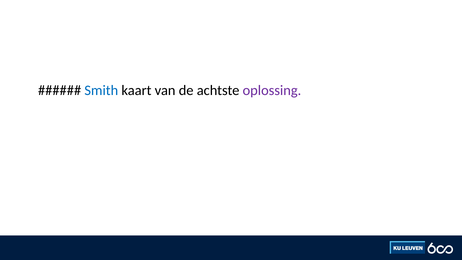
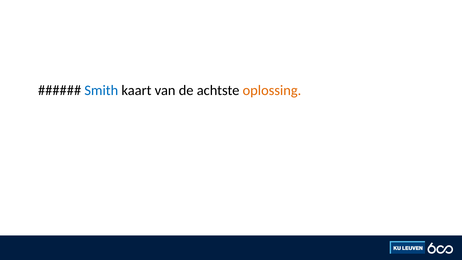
oplossing colour: purple -> orange (272, 90)
